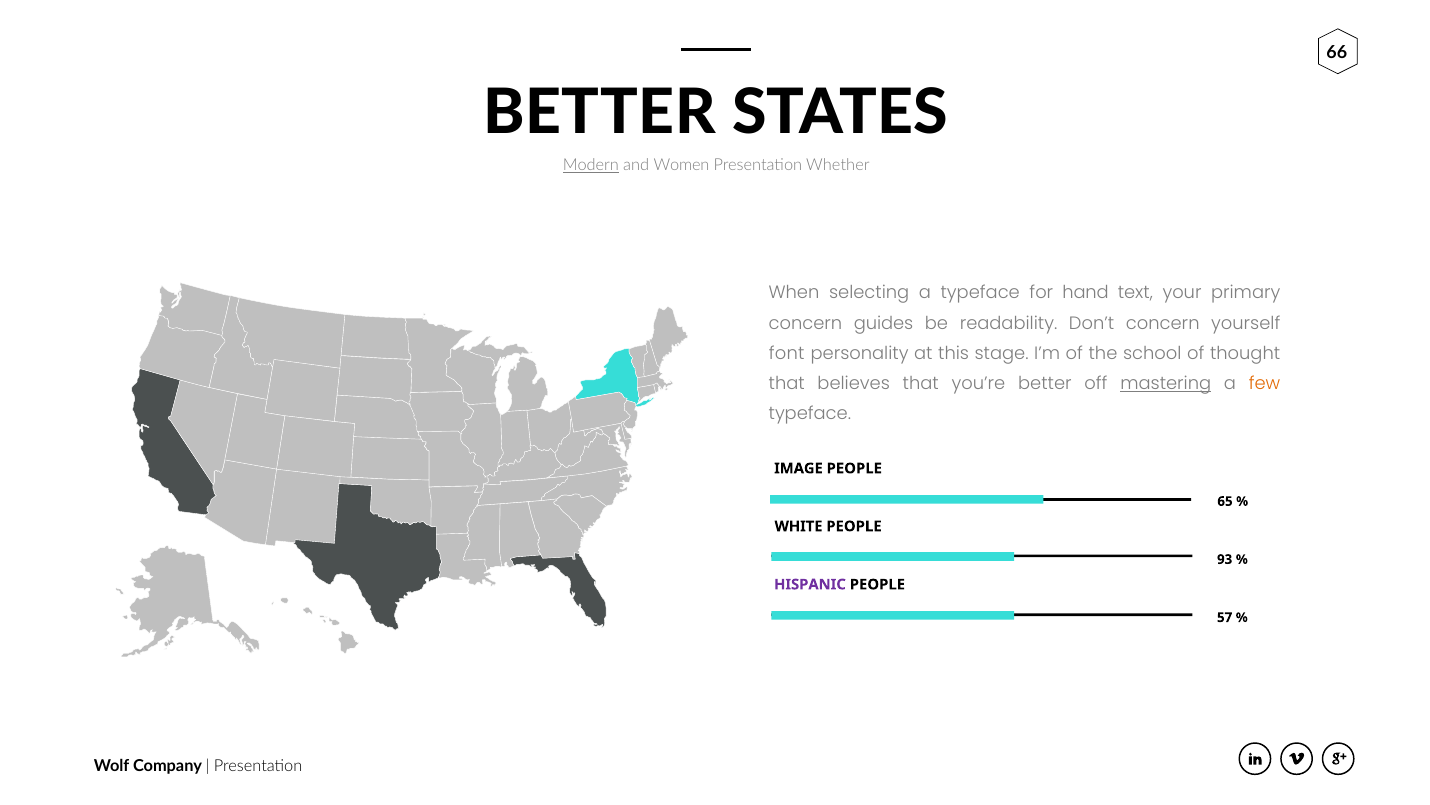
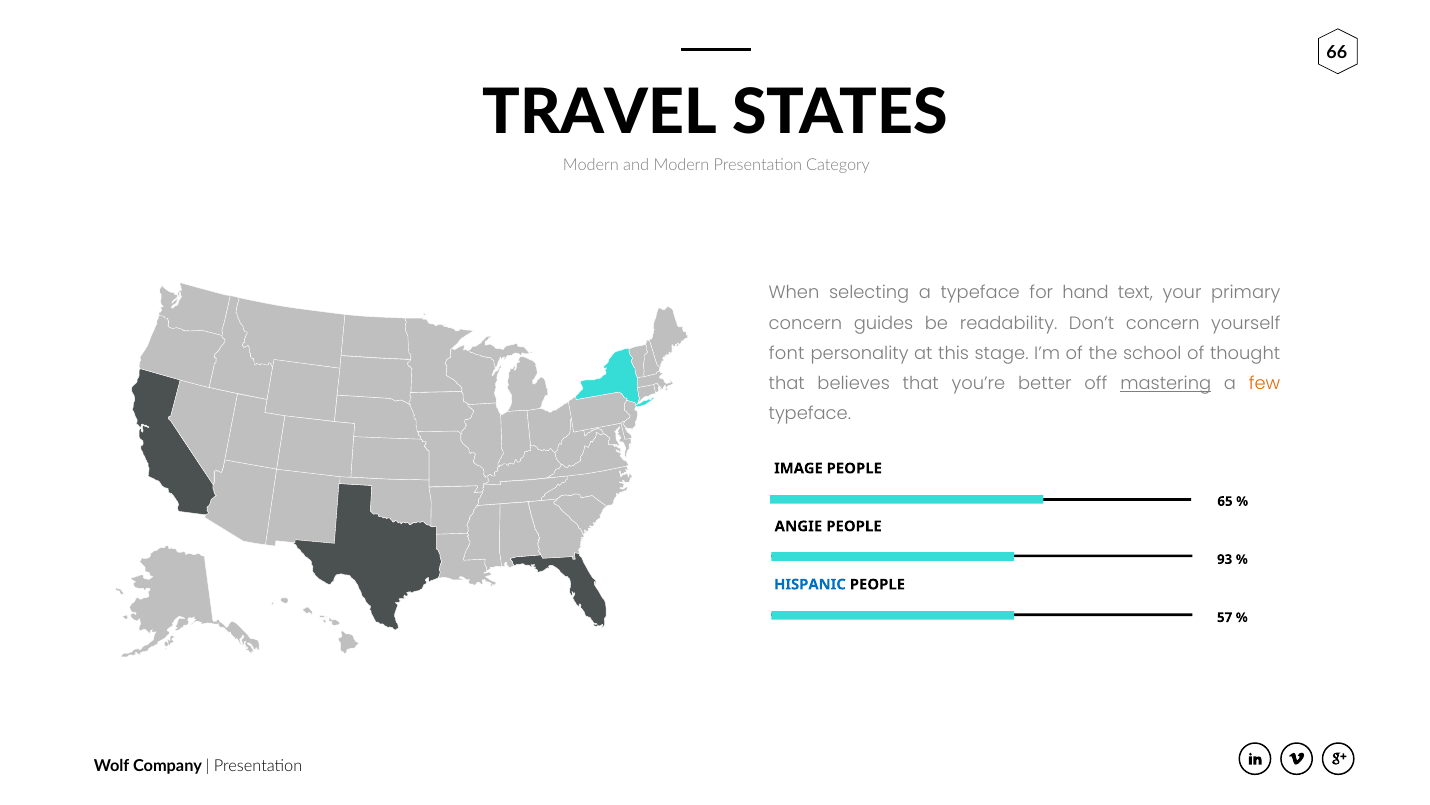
BETTER: BETTER -> TRAVEL (600, 113)
Modern underline: present -> none (591, 165)
and Women: Women -> Modern (681, 165)
Whether: Whether -> Category (838, 165)
WHITE: WHITE -> ANGIE (798, 526)
HISPANIC colour: purple -> blue (810, 584)
